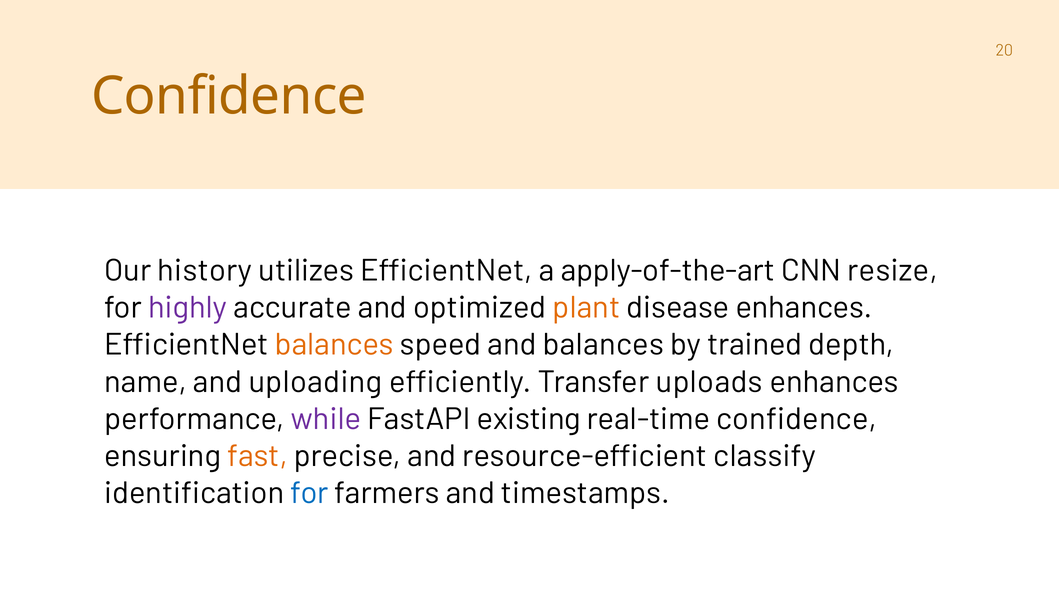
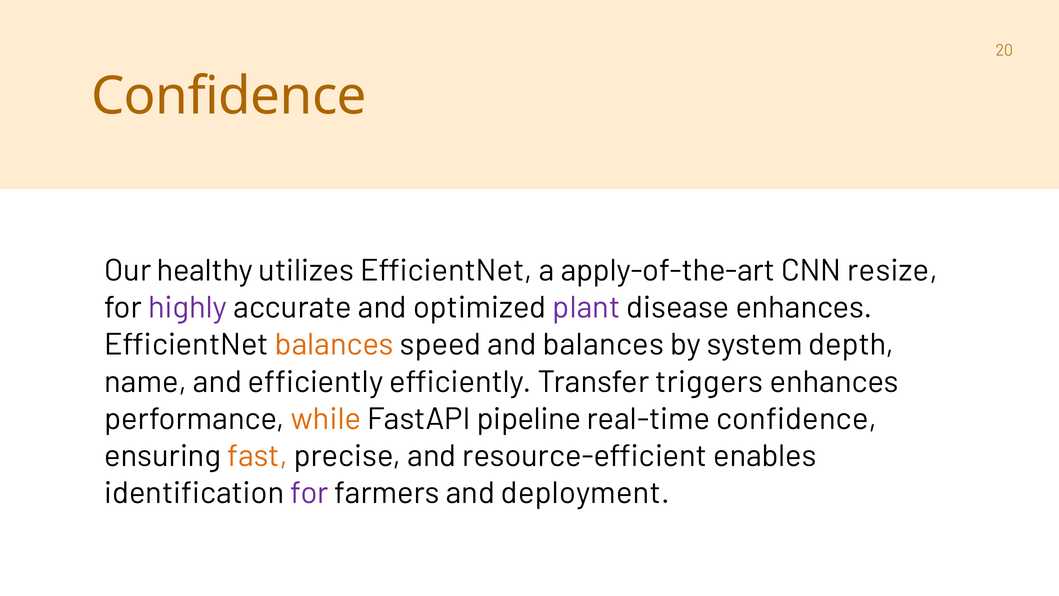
history: history -> healthy (205, 270)
plant colour: orange -> purple (586, 308)
trained: trained -> system (755, 345)
and uploading: uploading -> efficiently (316, 382)
uploads: uploads -> triggers (709, 382)
while colour: purple -> orange (326, 419)
existing: existing -> pipeline (529, 419)
classify: classify -> enables (765, 456)
for colour: blue -> purple (310, 493)
timestamps: timestamps -> deployment (585, 493)
